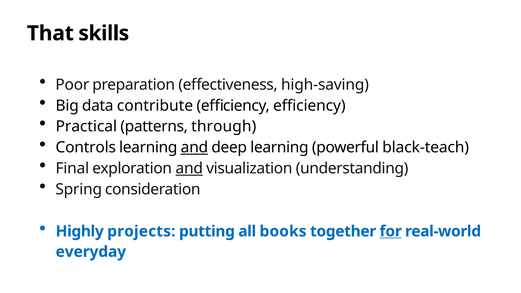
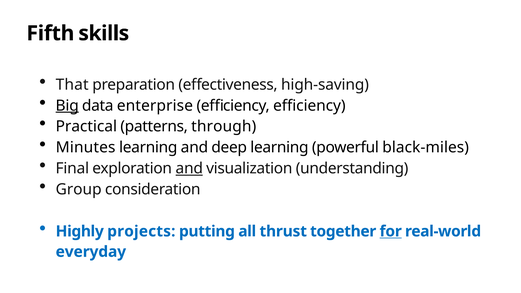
That: That -> Fifth (50, 33)
Poor: Poor -> That (72, 85)
Big underline: none -> present (67, 106)
contribute: contribute -> enterprise (155, 106)
Controls: Controls -> Minutes (86, 148)
and underline: present -> none (194, 148)
black-teach: black-teach -> black-miles (426, 148)
Spring: Spring -> Group (79, 189)
books: books -> thrust (283, 231)
